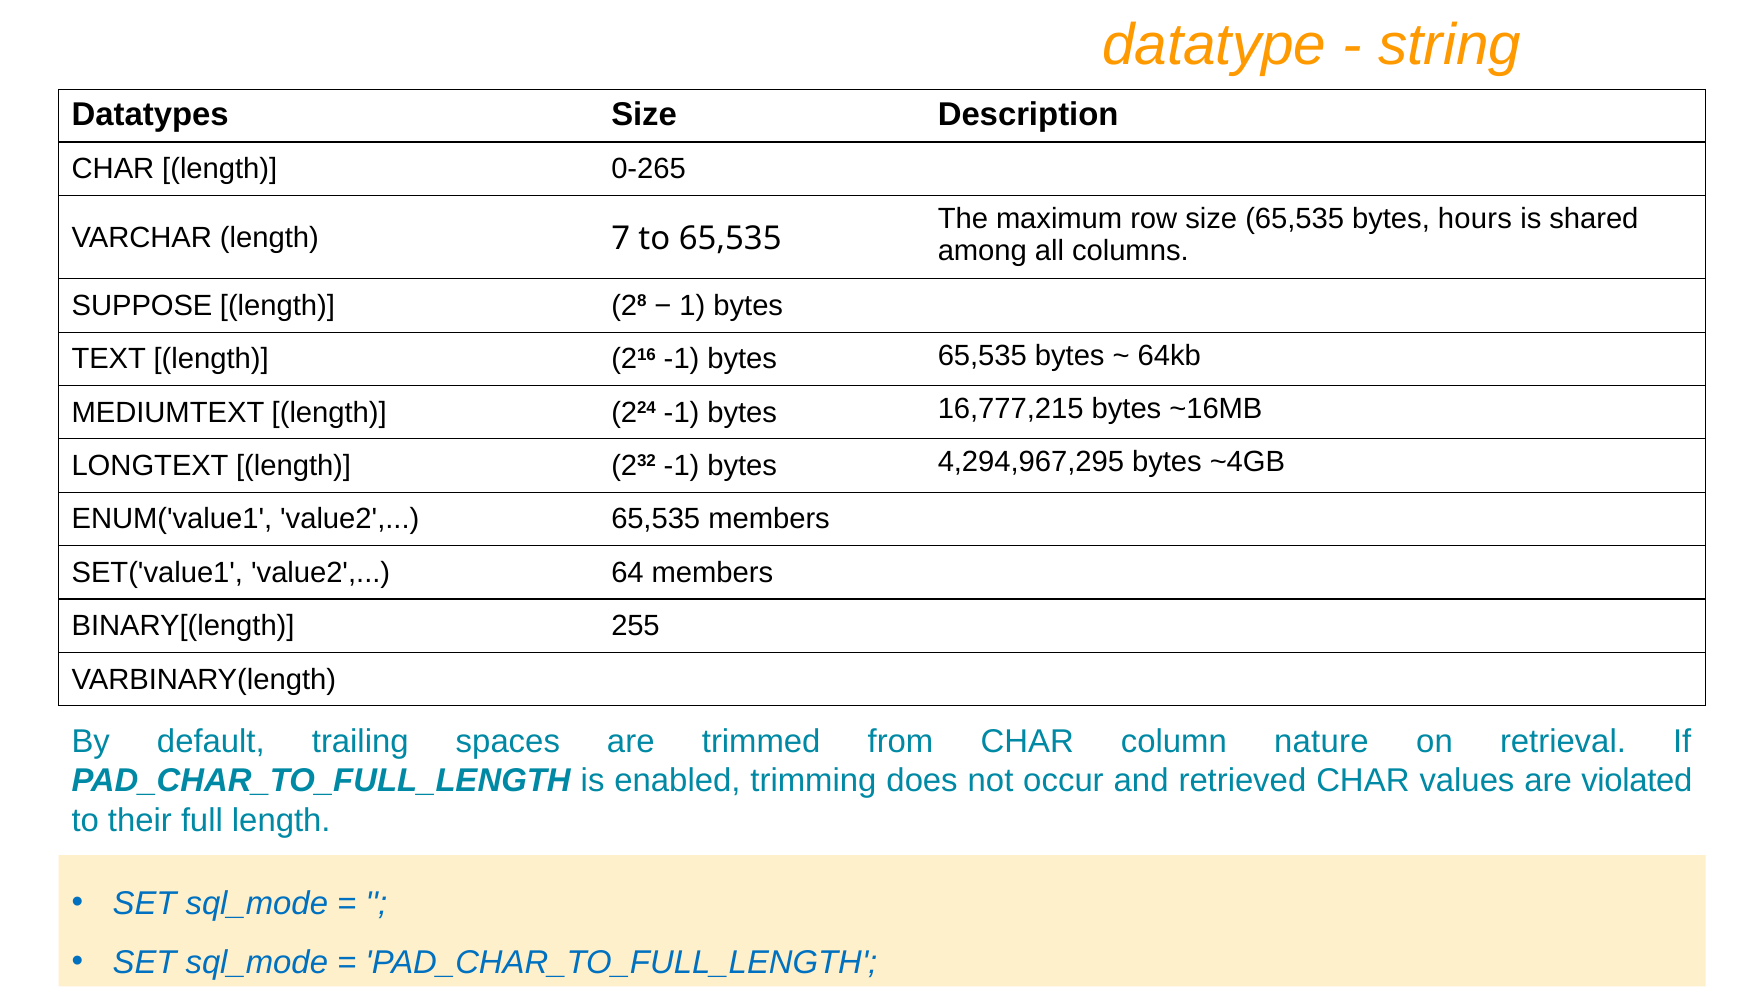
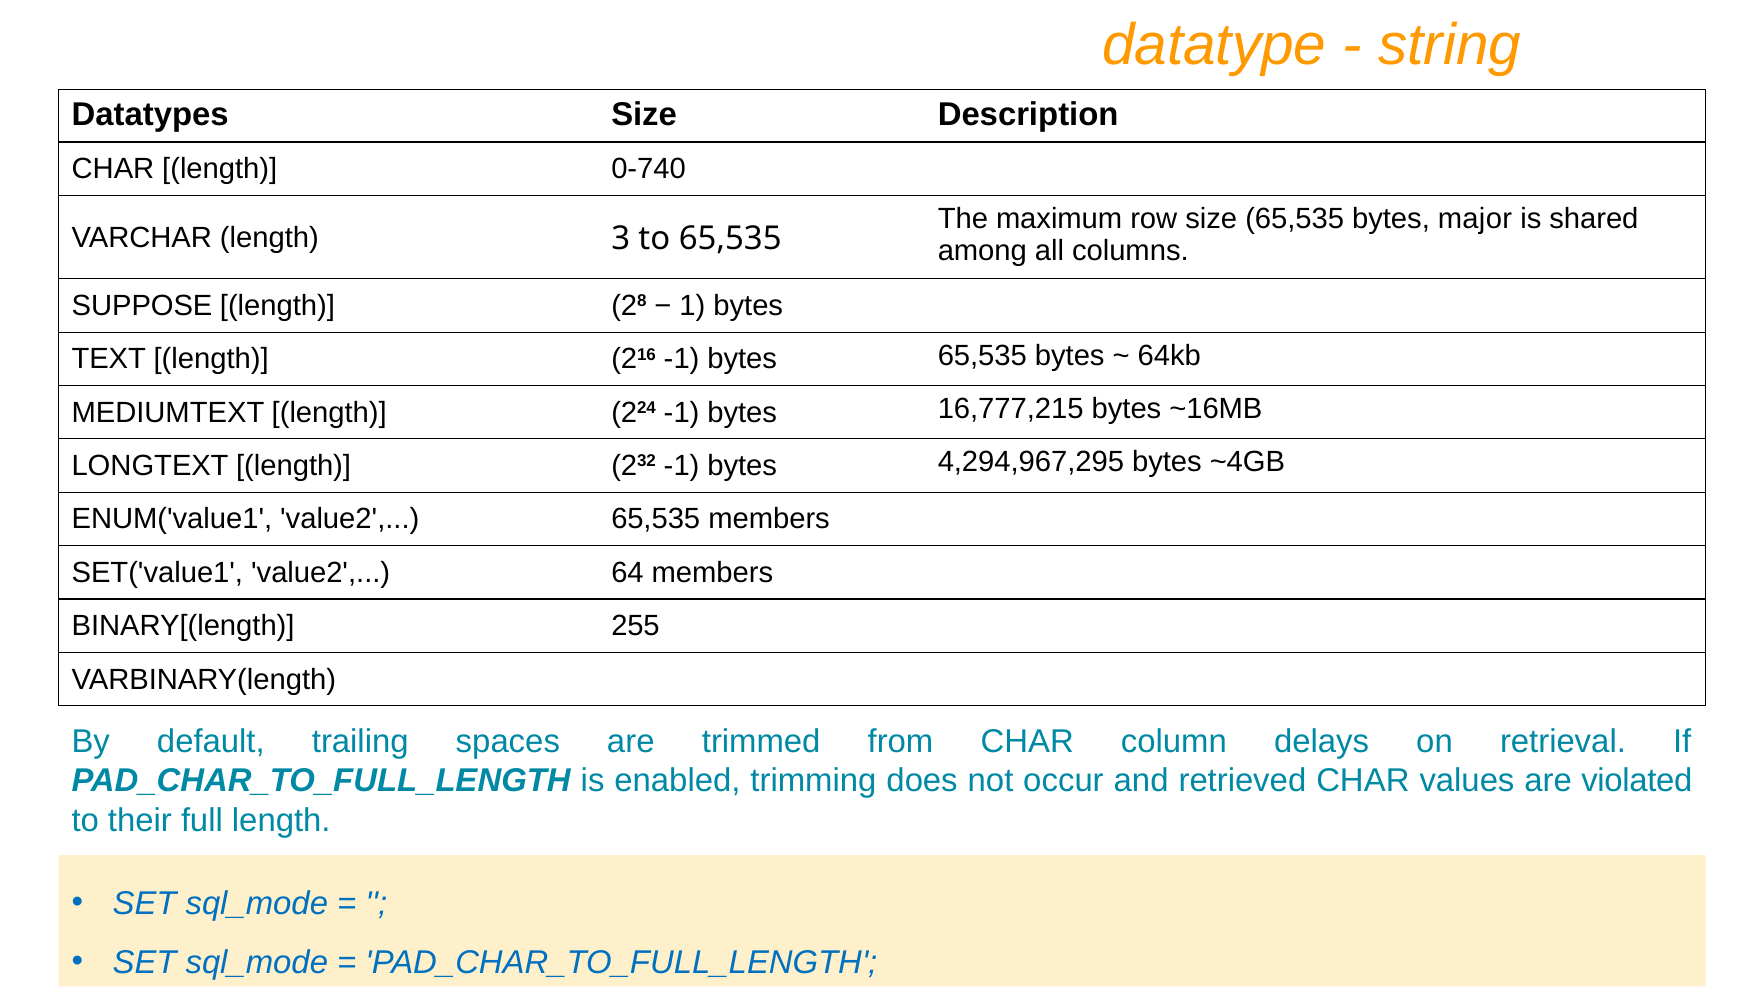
0-265: 0-265 -> 0-740 (649, 169)
hours: hours -> major (1475, 219)
7: 7 -> 3 (621, 239)
nature: nature -> delays (1322, 741)
